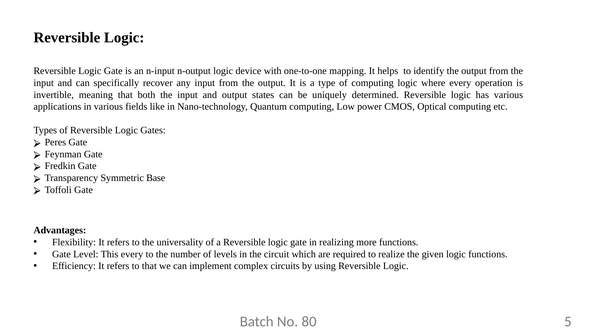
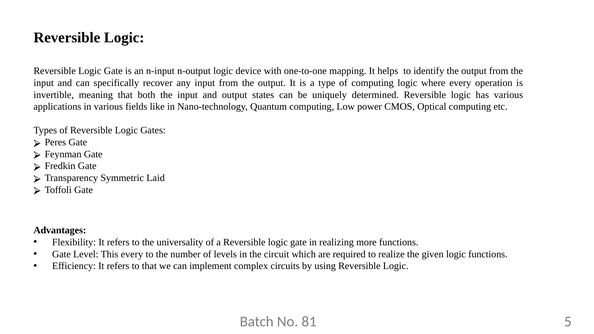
Base: Base -> Laid (156, 178)
80: 80 -> 81 (309, 322)
